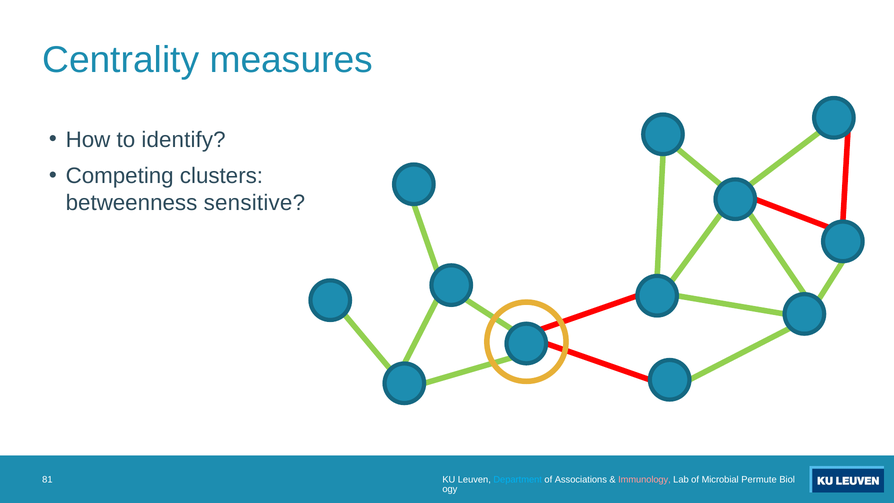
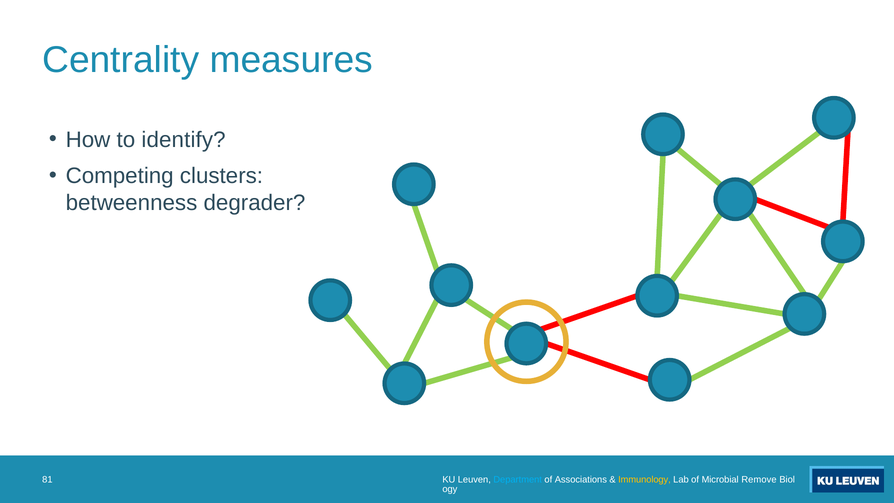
sensitive: sensitive -> degrader (254, 203)
Immunology colour: pink -> yellow (644, 480)
Permute: Permute -> Remove (759, 480)
